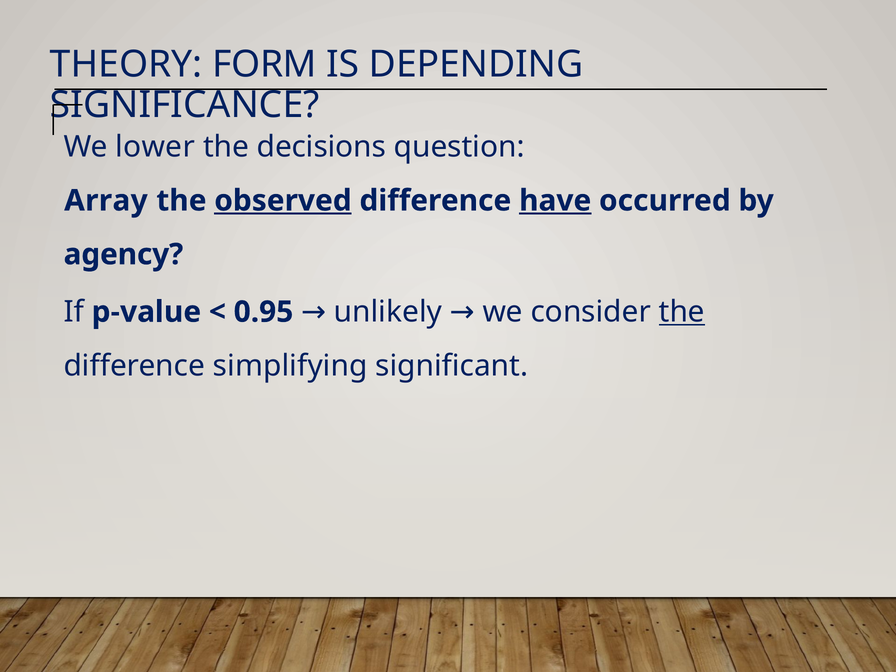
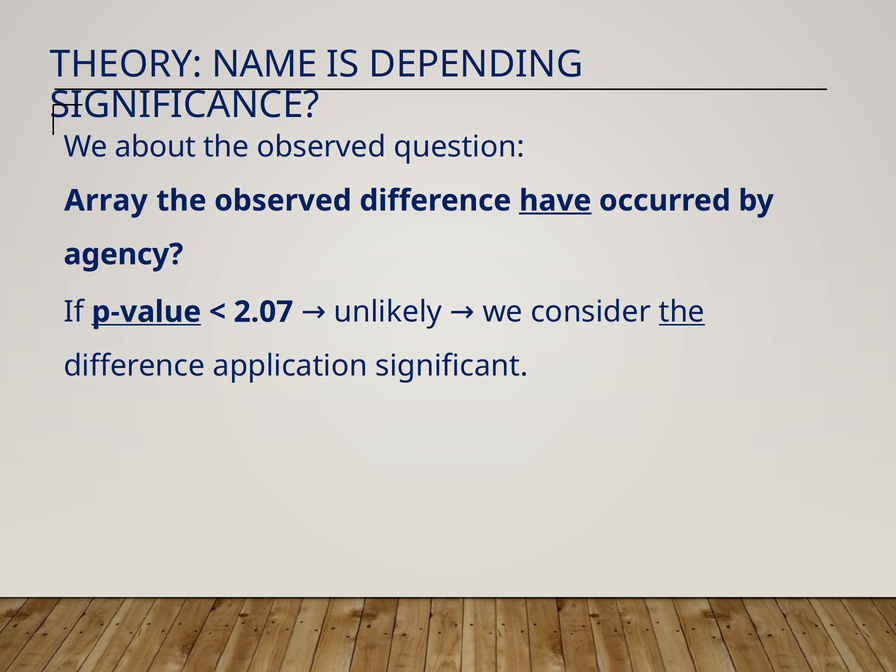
FORM: FORM -> NAME (264, 64)
lower: lower -> about (155, 147)
decisions: decisions -> observed (321, 147)
observed underline: present -> none (283, 201)
p-value underline: none -> present (146, 312)
0.95: 0.95 -> 2.07 (263, 312)
simplifying: simplifying -> application (290, 366)
